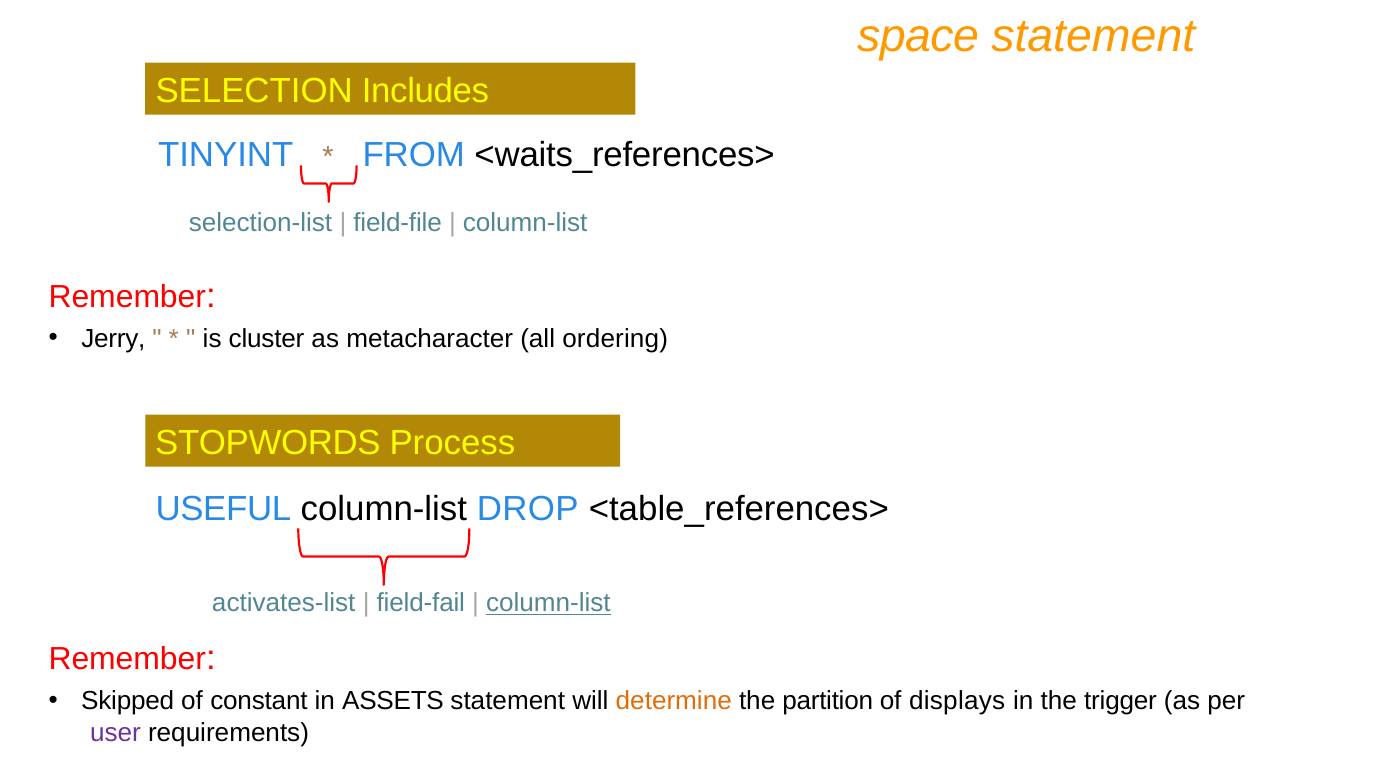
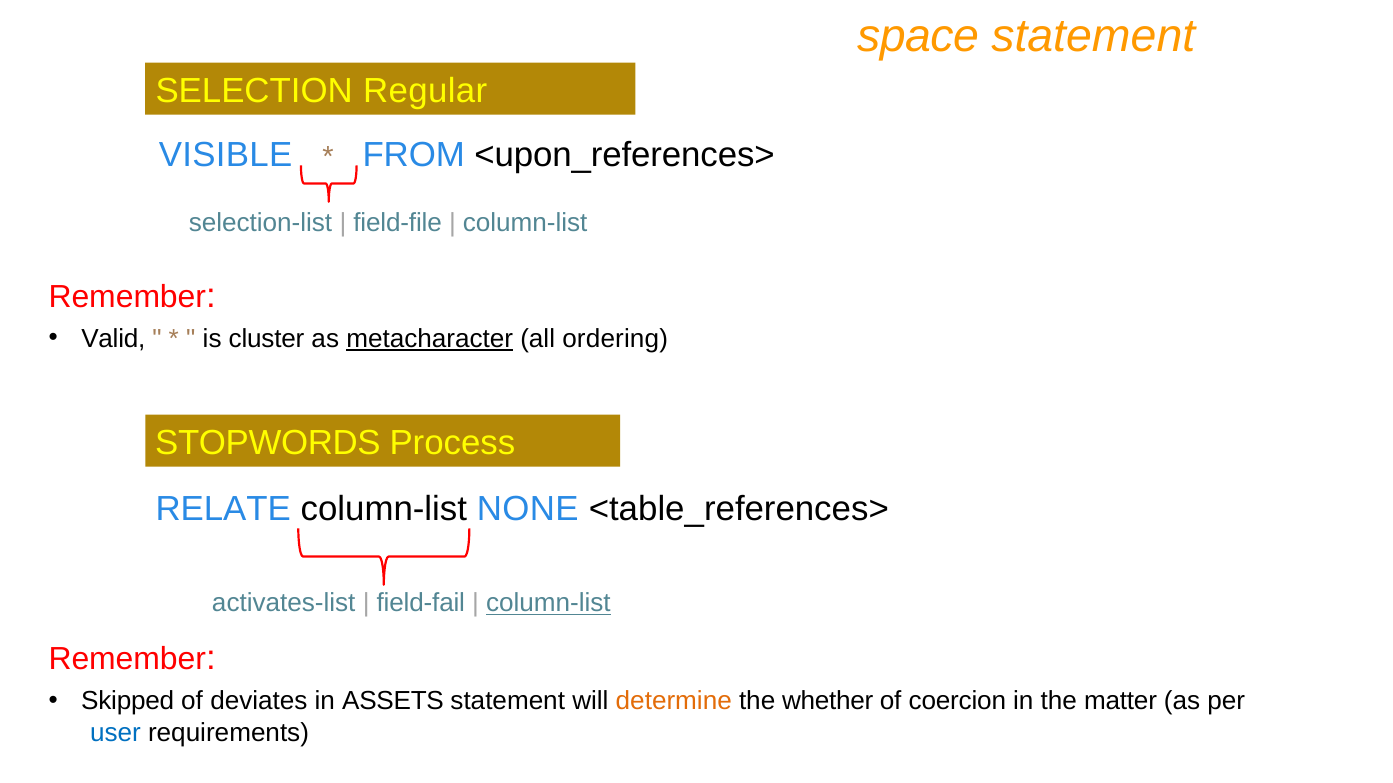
Includes: Includes -> Regular (425, 91)
TINYINT: TINYINT -> VISIBLE (226, 155)
<waits_references>: <waits_references> -> <upon_references> (625, 155)
Jerry: Jerry -> Valid (113, 339)
metacharacter underline: none -> present (430, 339)
USEFUL: USEFUL -> RELATE (223, 509)
DROP: DROP -> NONE (528, 509)
constant: constant -> deviates (259, 702)
partition: partition -> whether (828, 702)
displays: displays -> coercion (957, 702)
trigger: trigger -> matter (1121, 702)
user colour: purple -> blue (115, 733)
